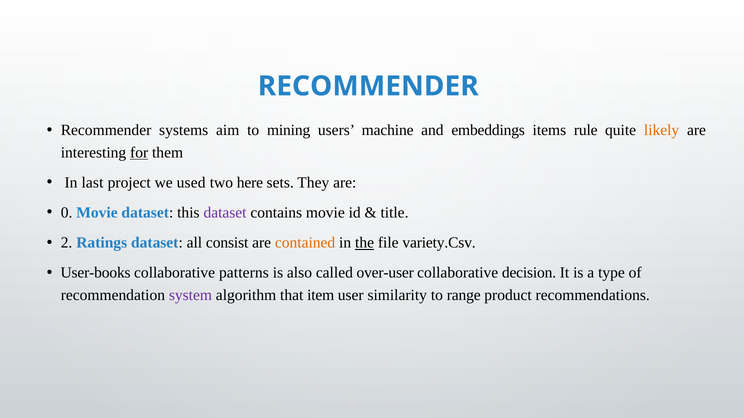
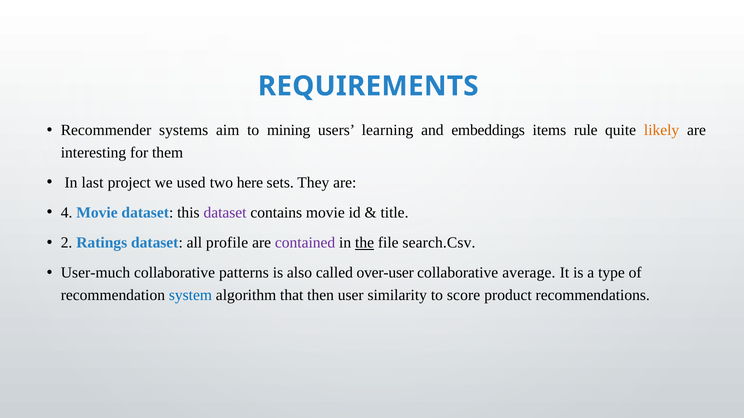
RECOMMENDER: RECOMMENDER -> REQUIREMENTS (368, 86)
machine: machine -> learning (387, 130)
for underline: present -> none (139, 153)
0: 0 -> 4 (67, 213)
consist: consist -> profile (227, 243)
contained colour: orange -> purple (305, 243)
variety.Csv: variety.Csv -> search.Csv (439, 243)
User-books: User-books -> User-much (95, 273)
decision: decision -> average (529, 273)
system colour: purple -> blue (190, 295)
item: item -> then (321, 295)
range: range -> score (464, 295)
